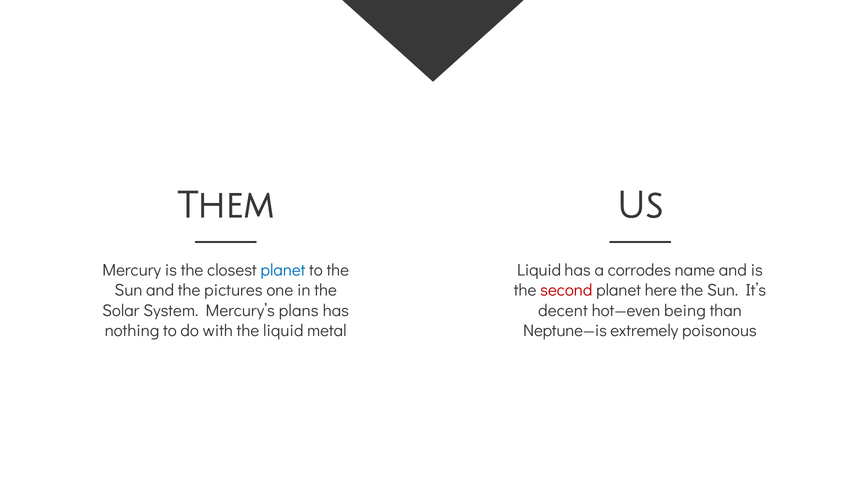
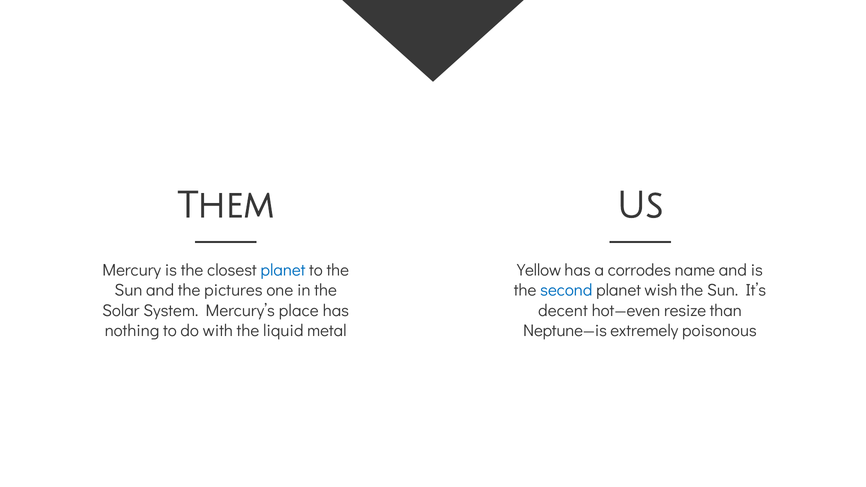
Liquid: Liquid -> Yellow (539, 270)
second colour: red -> blue (566, 290)
here: here -> wish (661, 290)
plans: plans -> place (299, 311)
being: being -> resize (685, 311)
